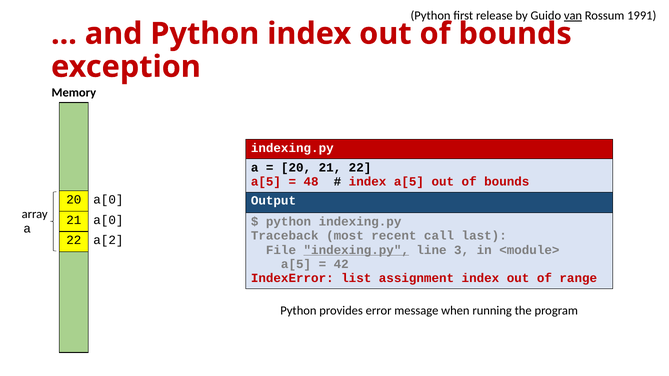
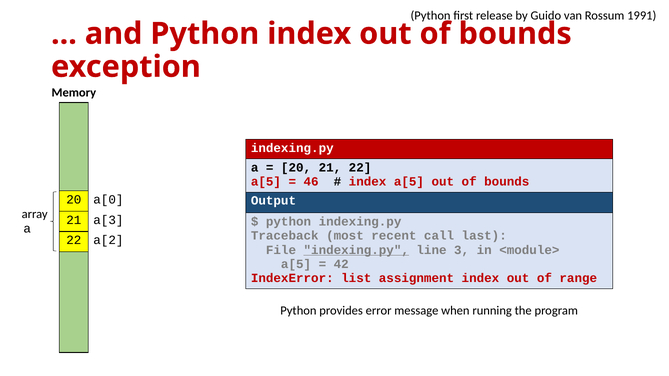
van underline: present -> none (573, 16)
48: 48 -> 46 (311, 182)
21 a[0: a[0 -> a[3 (108, 220)
